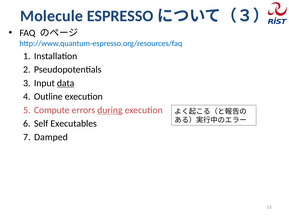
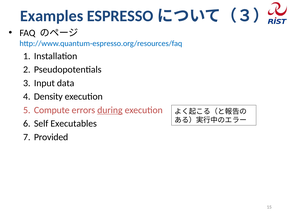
Molecule: Molecule -> Examples (52, 16)
data underline: present -> none (66, 83)
Outline: Outline -> Density (48, 96)
Damped: Damped -> Provided (51, 137)
